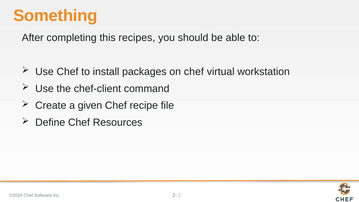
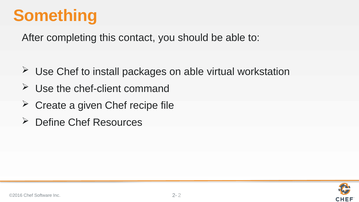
recipes: recipes -> contact (137, 38)
on chef: chef -> able (194, 72)
